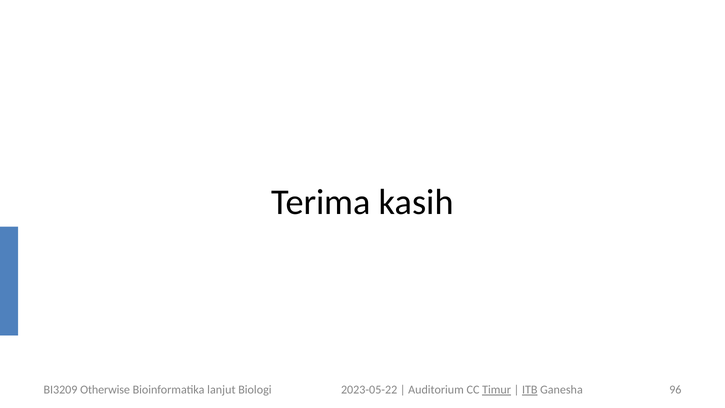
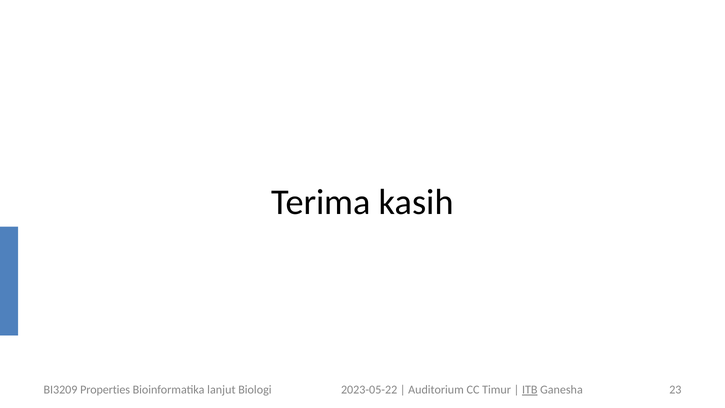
Otherwise: Otherwise -> Properties (105, 390)
Timur underline: present -> none (497, 390)
96: 96 -> 23 (675, 390)
